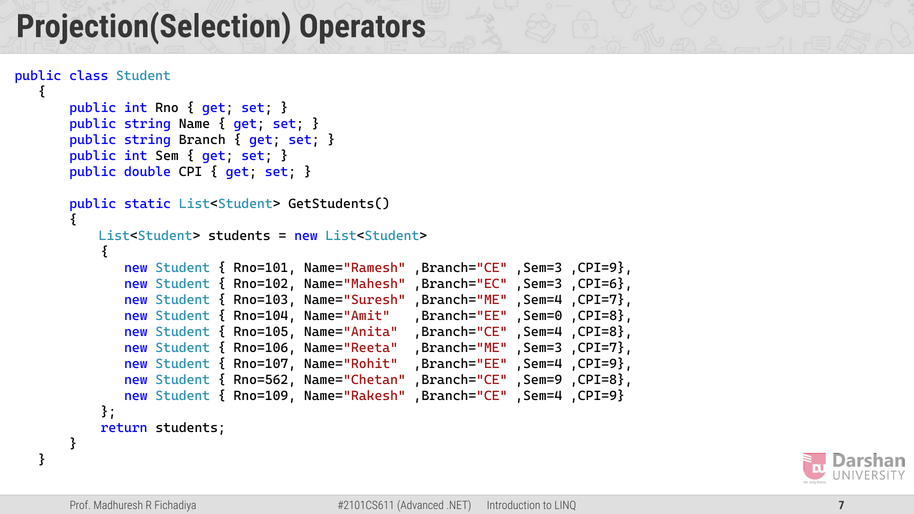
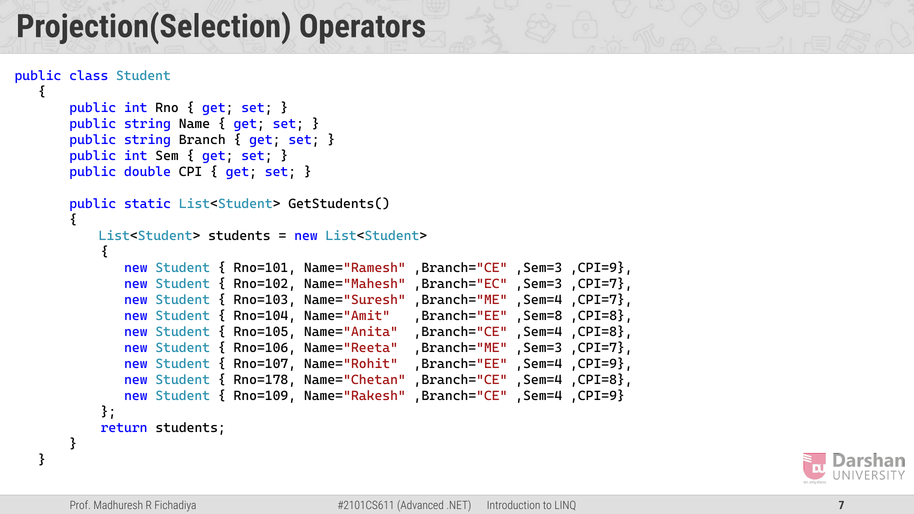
,Branch="EC ,Sem=3 ,CPI=6: ,CPI=6 -> ,CPI=7 (601, 284)
,Sem=0: ,Sem=0 -> ,Sem=8 (539, 316)
Rno=562: Rno=562 -> Rno=178 (265, 380)
Name="Chetan ,Branch="CE ,Sem=9: ,Sem=9 -> ,Sem=4 (539, 380)
